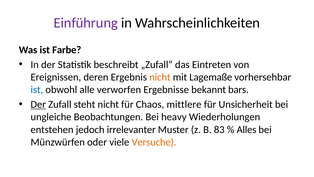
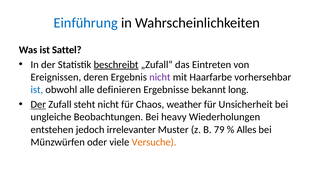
Einführung colour: purple -> blue (86, 23)
Farbe: Farbe -> Sattel (67, 50)
beschreibt underline: none -> present (116, 64)
nicht colour: orange -> purple (160, 77)
Lagemaße: Lagemaße -> Haarfarbe (211, 77)
verworfen: verworfen -> definieren (119, 90)
bars: bars -> long (238, 90)
mittlere: mittlere -> weather (184, 104)
83: 83 -> 79 (219, 129)
